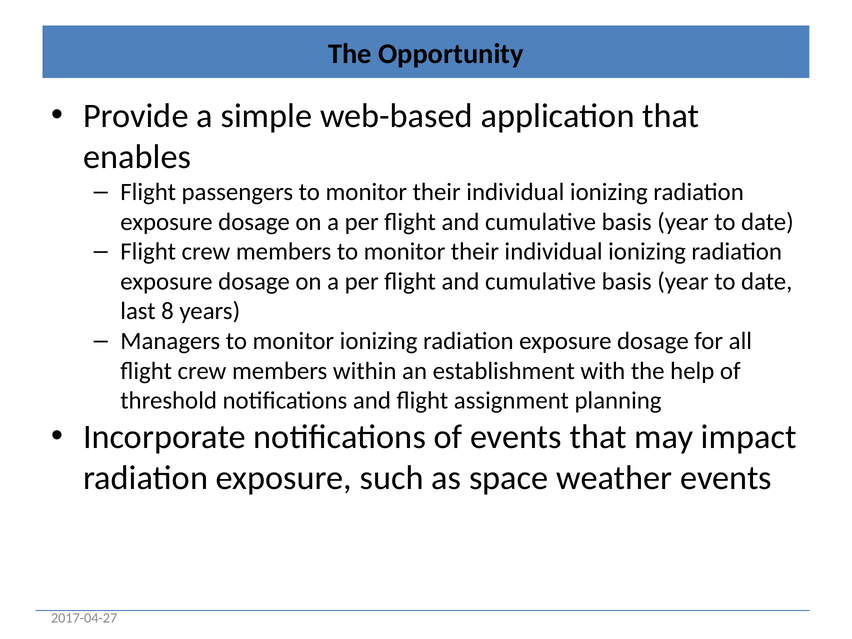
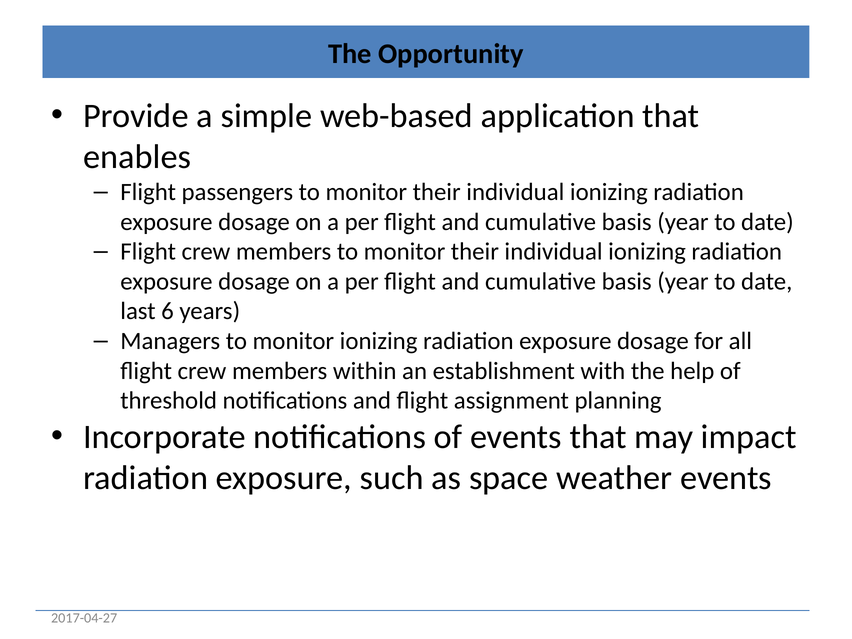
8: 8 -> 6 (168, 311)
